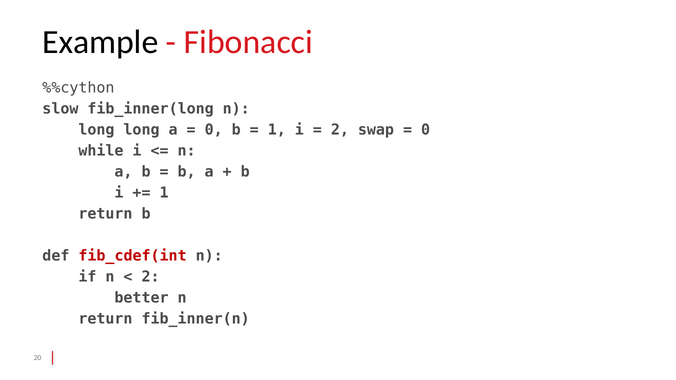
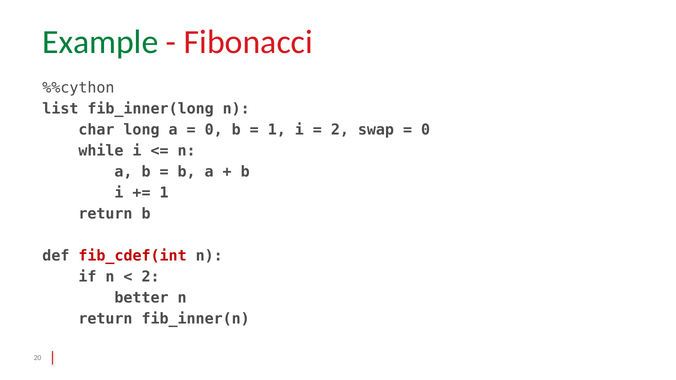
Example colour: black -> green (100, 42)
slow: slow -> list (60, 109)
long: long -> char (96, 130)
